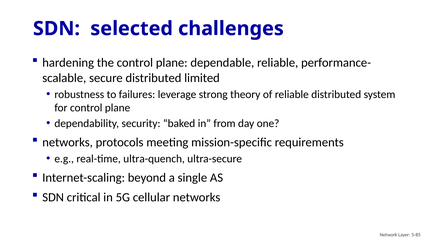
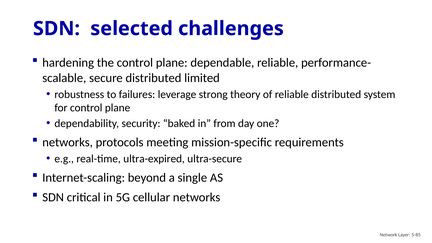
ultra-quench: ultra-quench -> ultra-expired (154, 159)
